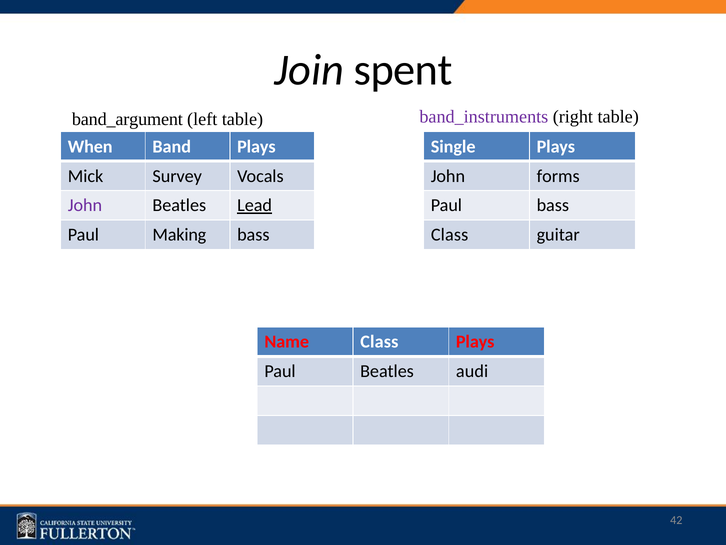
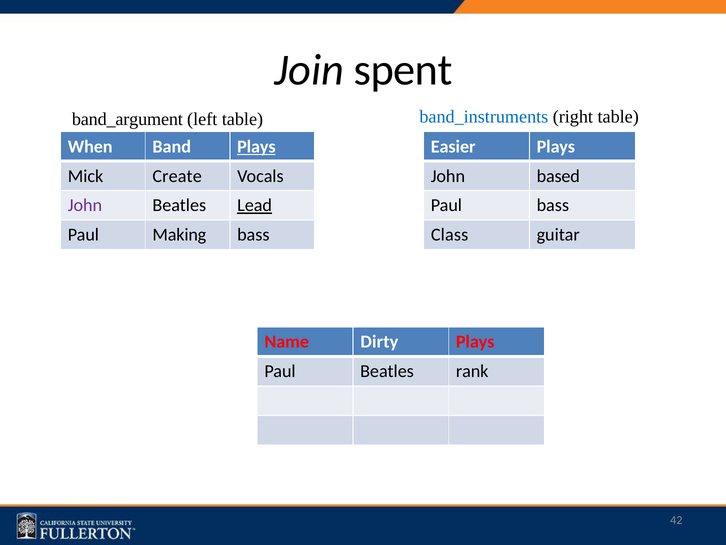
band_instruments colour: purple -> blue (484, 117)
Plays underline: none -> present (256, 146)
Single: Single -> Easier (453, 146)
Survey: Survey -> Create (177, 176)
forms: forms -> based (558, 176)
Name Class: Class -> Dirty (379, 342)
audi: audi -> rank (472, 371)
